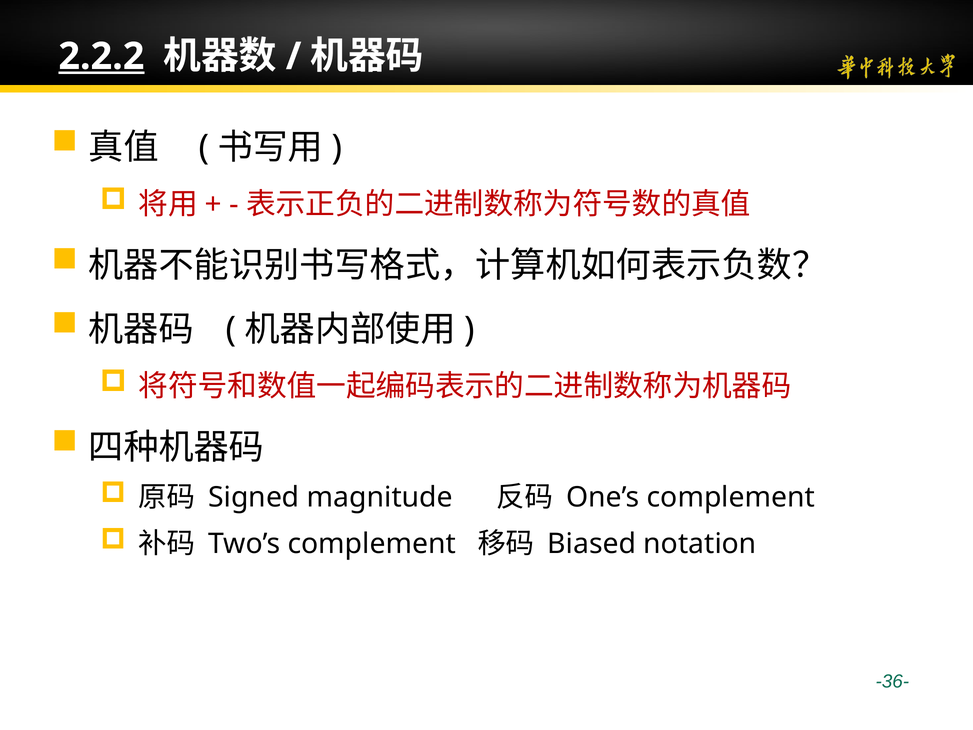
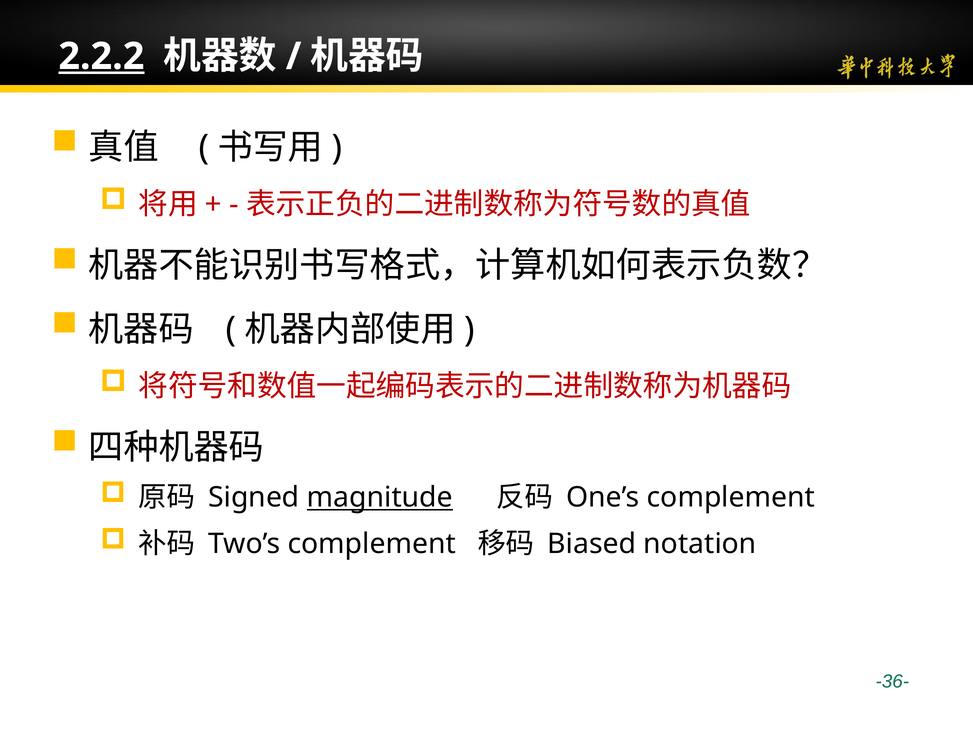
magnitude underline: none -> present (380, 497)
